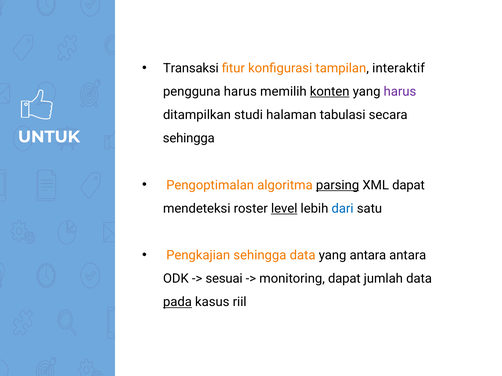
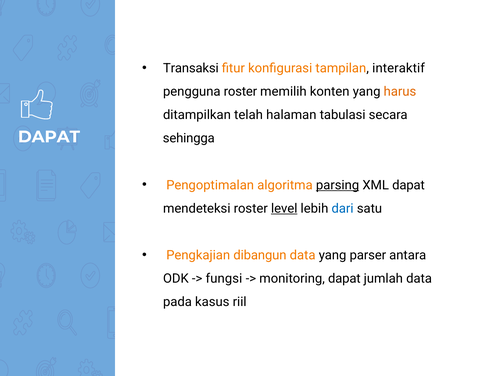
pengguna harus: harus -> roster (240, 92)
konten underline: present -> none (330, 92)
harus colour: purple -> orange (400, 92)
studi: studi -> telah (249, 115)
UNTUK: UNTUK -> DAPAT (49, 137)
Pengkajian sehingga: sehingga -> dibangun (260, 256)
yang antara: antara -> parser (368, 256)
sesuai: sesuai -> fungsi (224, 279)
pada underline: present -> none (177, 302)
